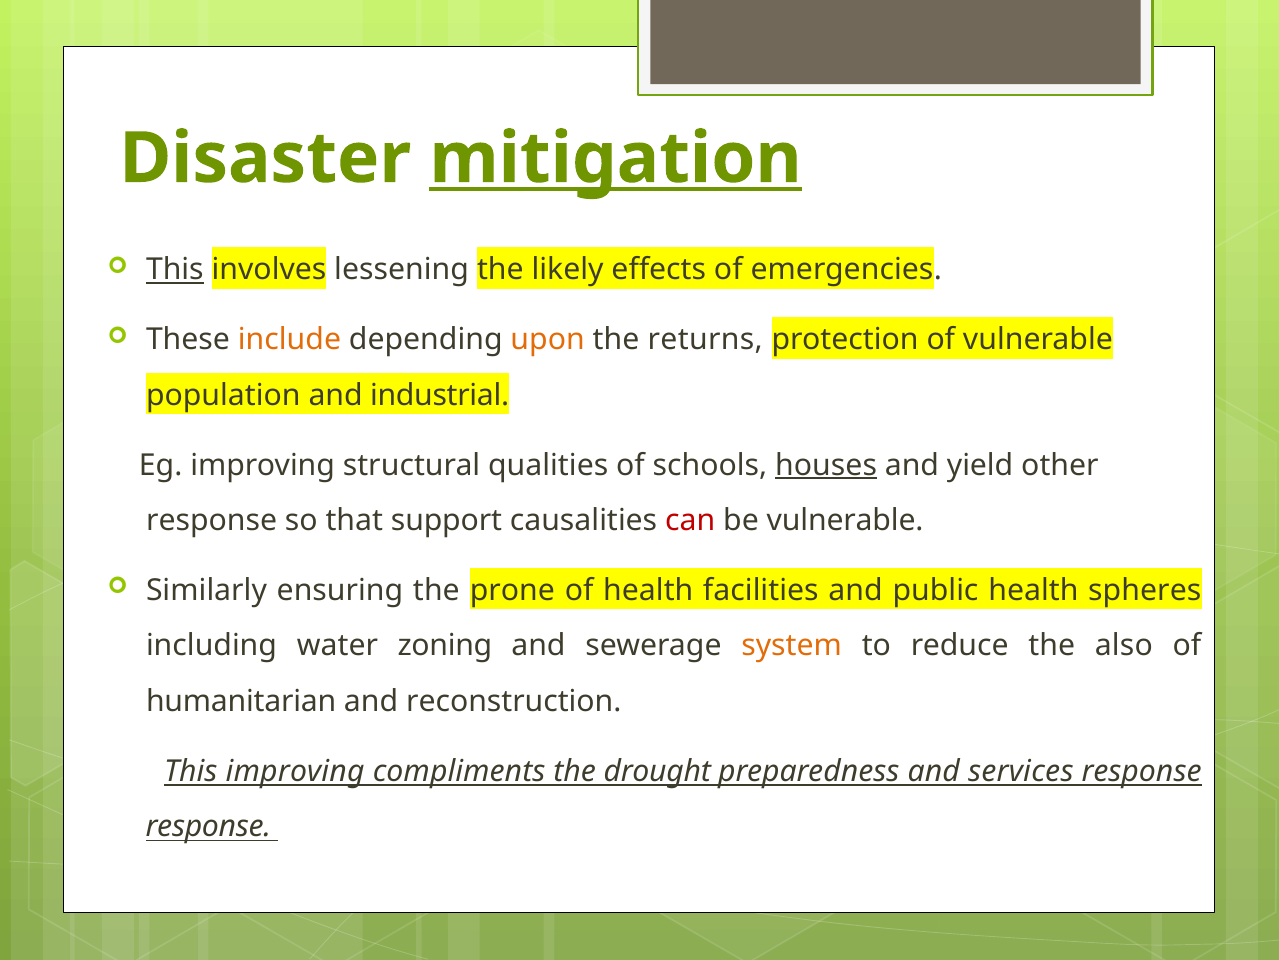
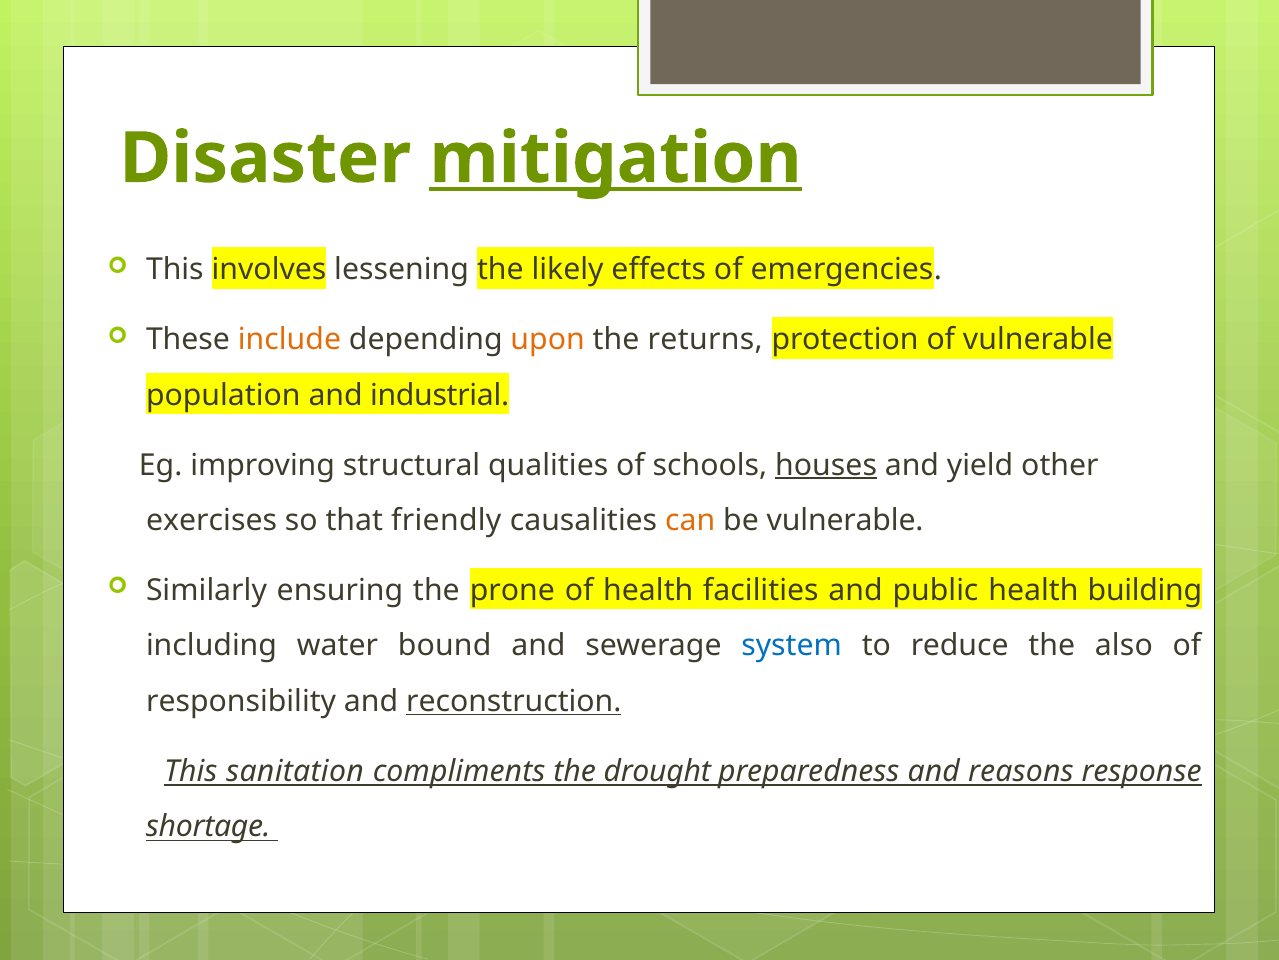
This underline: present -> none (175, 270)
response: response -> exercises (212, 520)
support: support -> friendly (446, 520)
can colour: red -> orange (690, 520)
spheres: spheres -> building (1145, 590)
zoning: zoning -> bound (445, 645)
system colour: orange -> blue (792, 645)
humanitarian: humanitarian -> responsibility (241, 701)
reconstruction underline: none -> present (514, 701)
This improving: improving -> sanitation (295, 771)
services: services -> reasons (1021, 771)
response: response -> shortage (208, 826)
